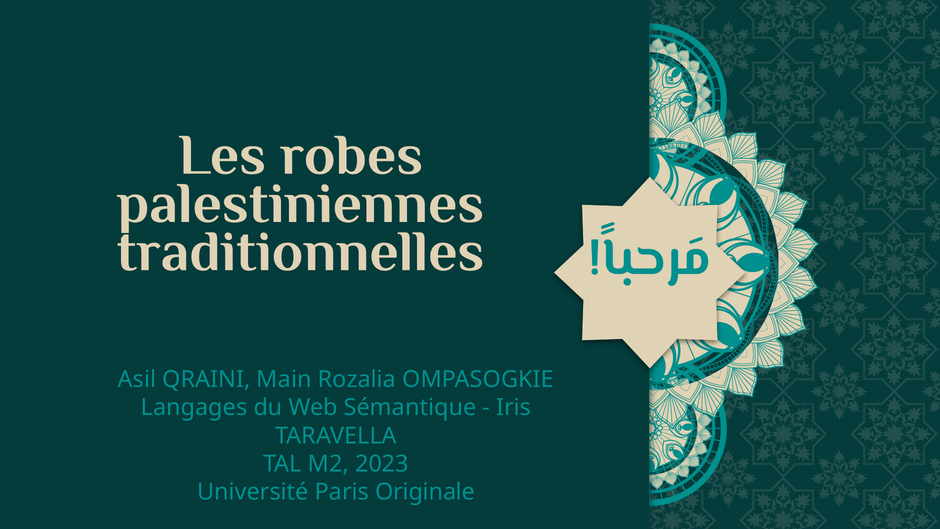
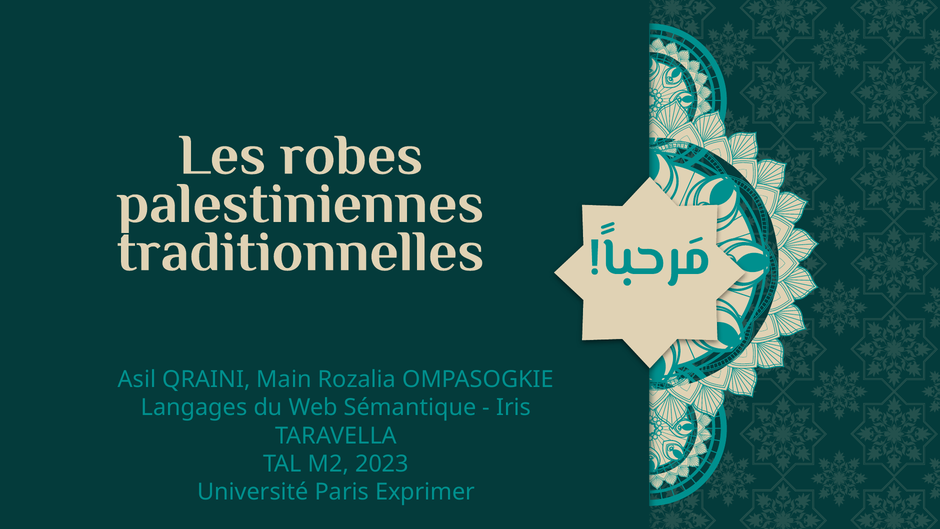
Originale: Originale -> Exprimer (425, 492)
